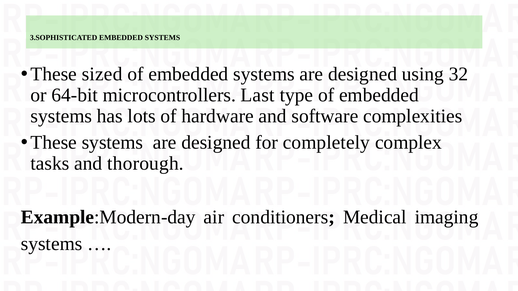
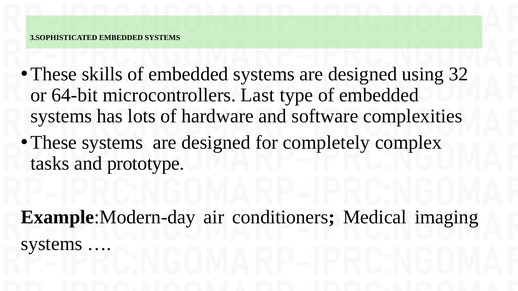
sized: sized -> skills (102, 74)
thorough: thorough -> prototype (146, 164)
